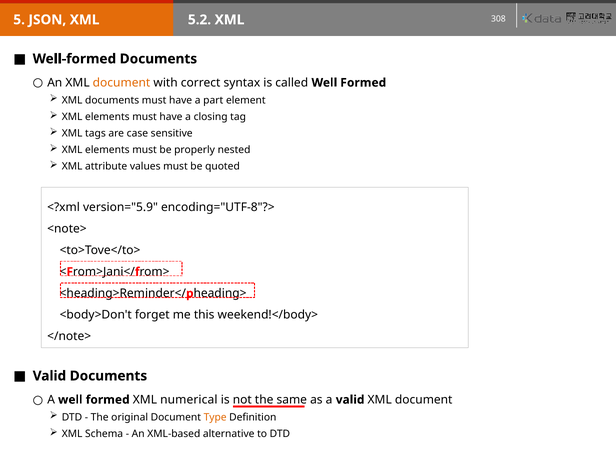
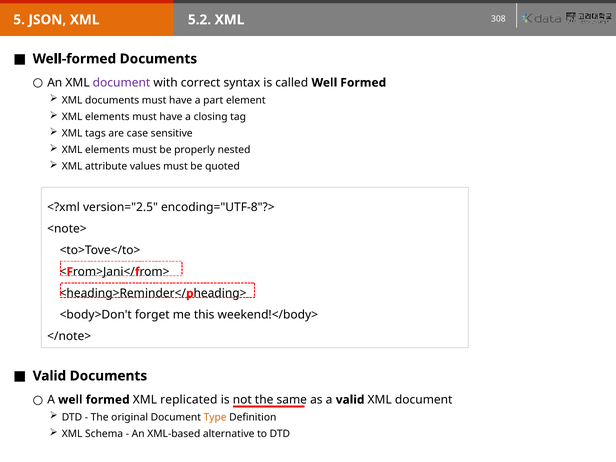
document colour: orange -> purple (121, 83)
version="5.9: version="5.9 -> version="2.5 (120, 207)
numerical: numerical -> replicated (189, 400)
